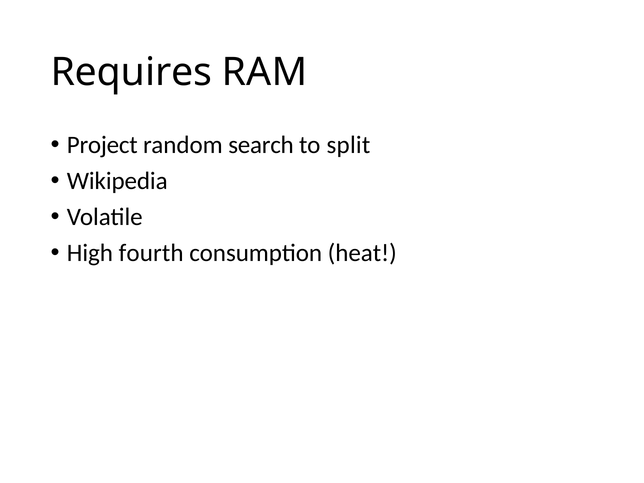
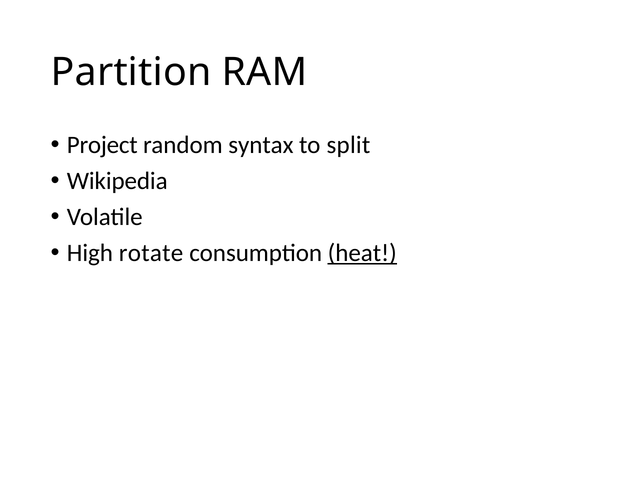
Requires: Requires -> Partition (131, 72)
search: search -> syntax (261, 145)
fourth: fourth -> rotate (151, 253)
heat underline: none -> present (362, 253)
